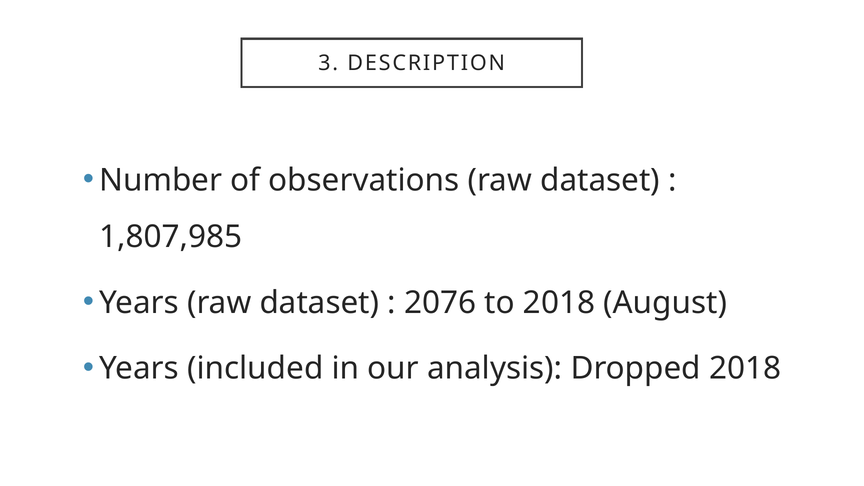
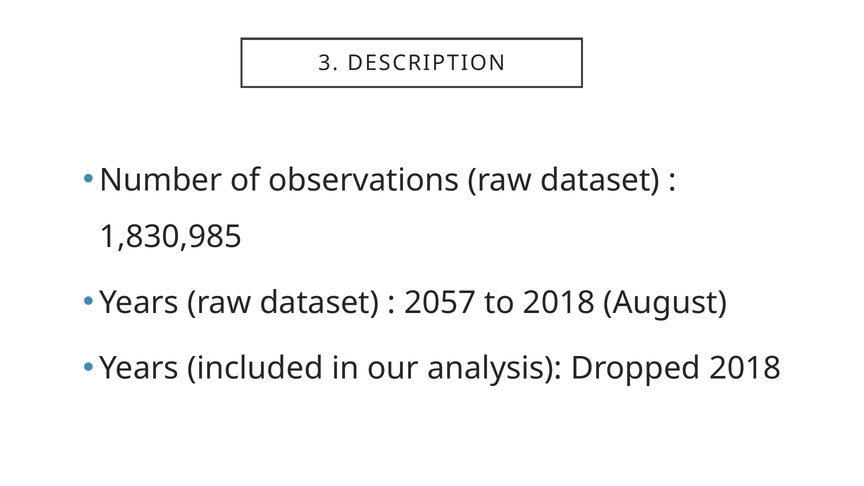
1,807,985: 1,807,985 -> 1,830,985 (171, 237)
2076: 2076 -> 2057 (440, 303)
